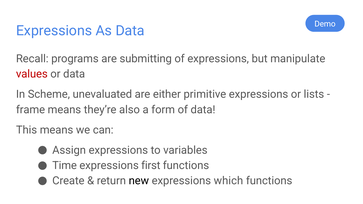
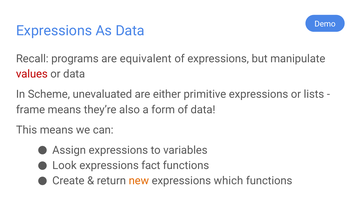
submitting: submitting -> equivalent (146, 59)
Time: Time -> Look (64, 166)
first: first -> fact (151, 166)
new colour: black -> orange (139, 181)
